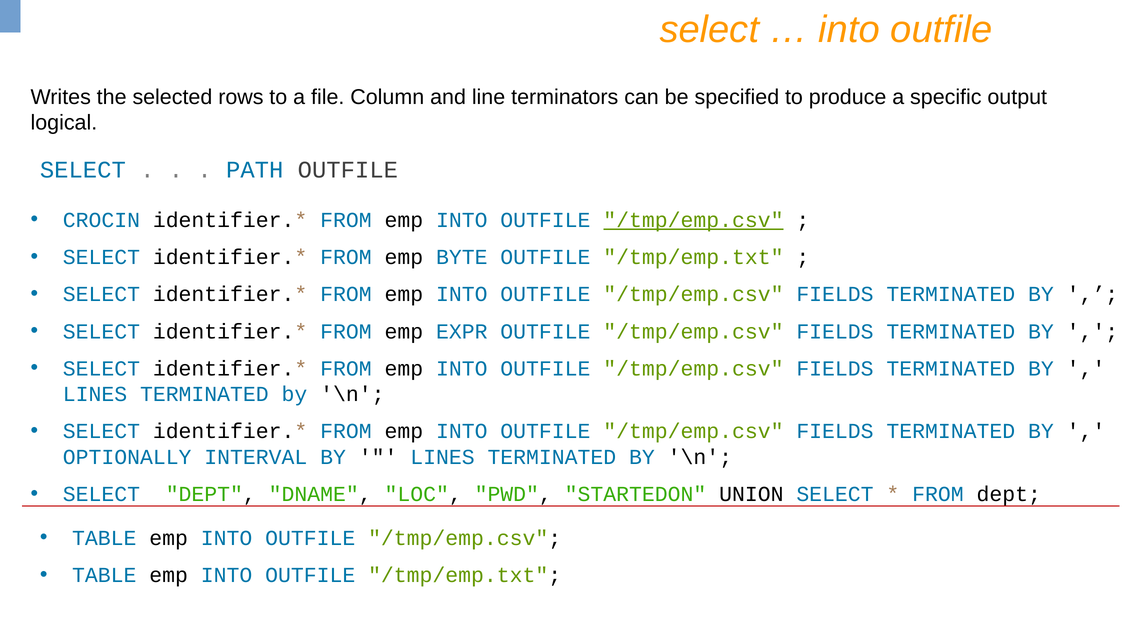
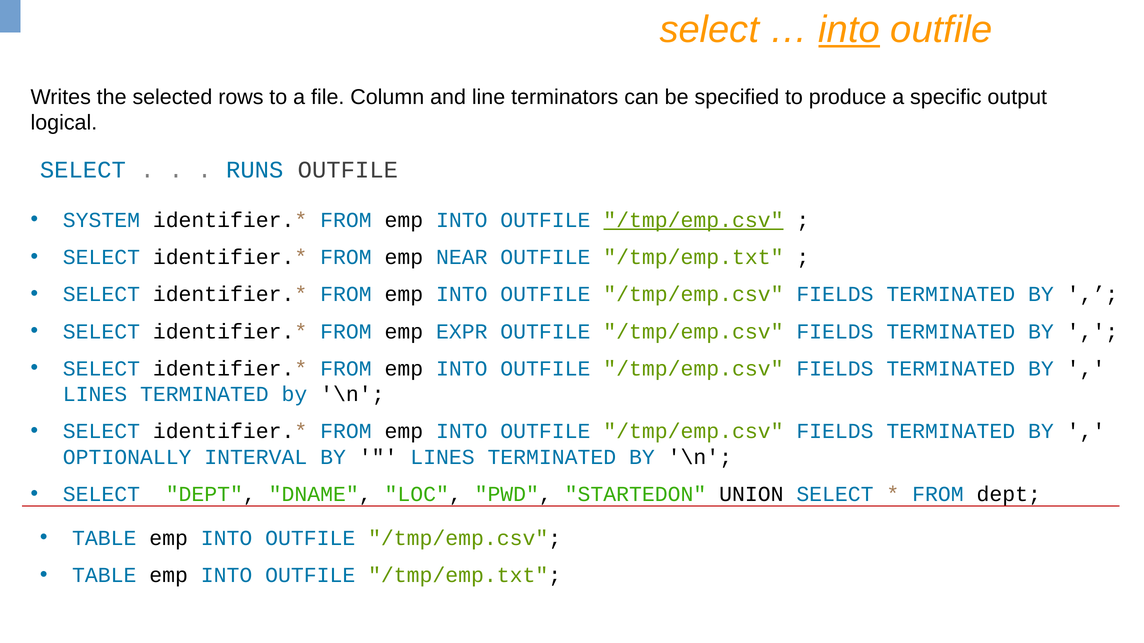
into underline: none -> present (849, 30)
PATH: PATH -> RUNS (255, 170)
CROCIN: CROCIN -> SYSTEM (101, 220)
BYTE: BYTE -> NEAR (462, 257)
